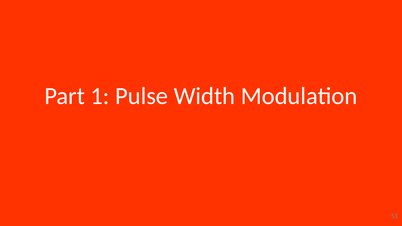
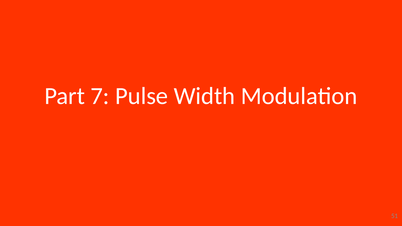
1: 1 -> 7 (100, 96)
